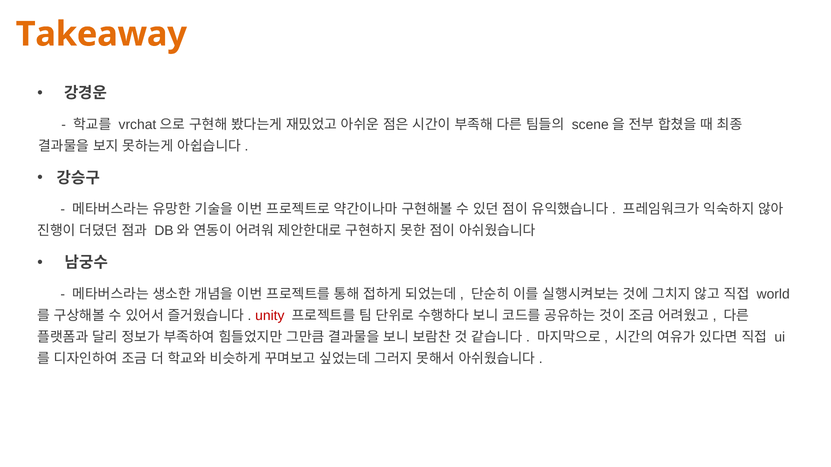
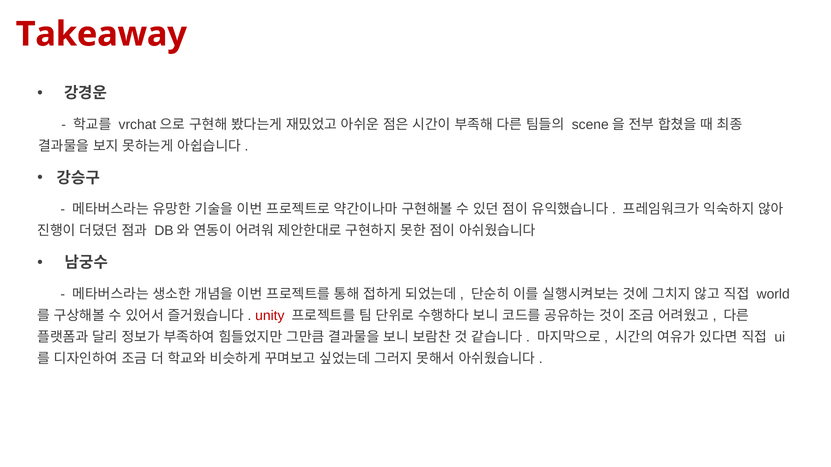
Takeaway colour: orange -> red (101, 34)
